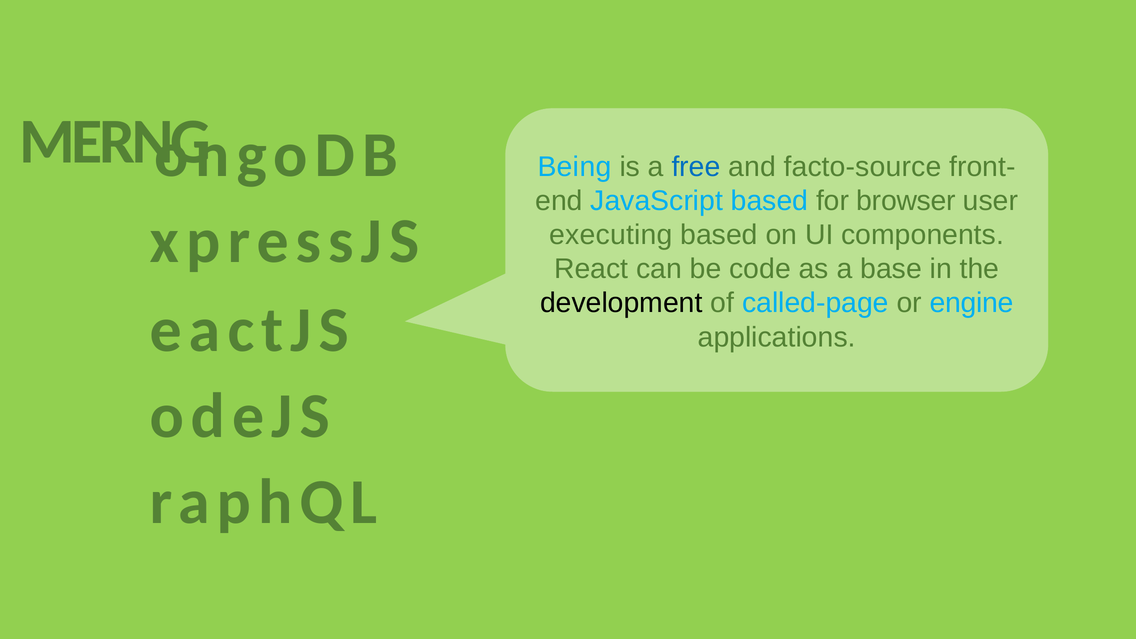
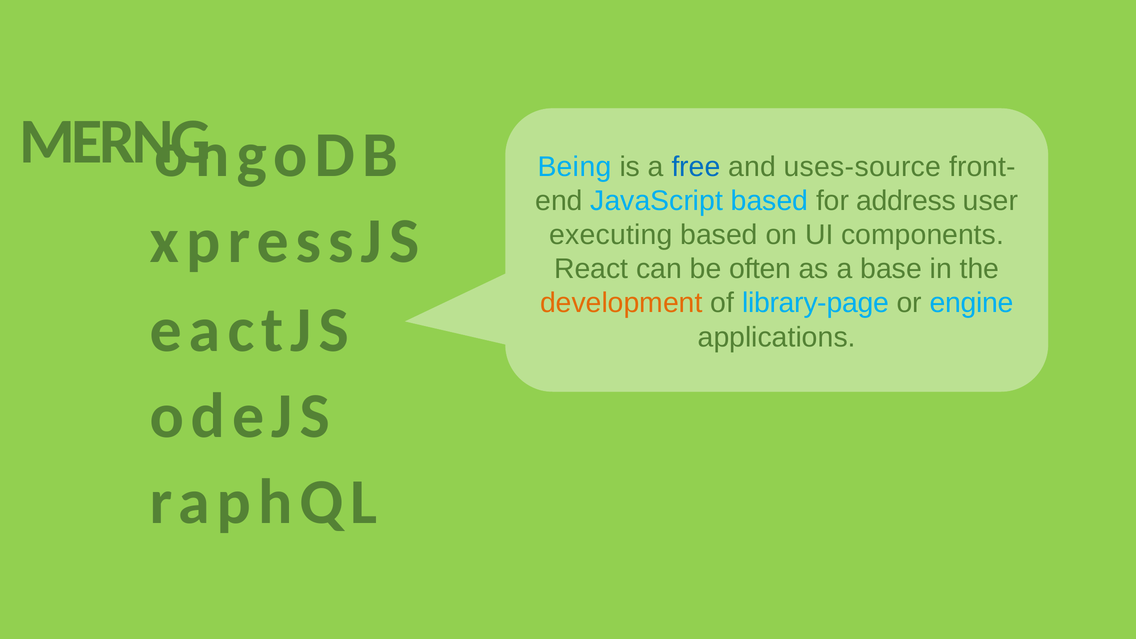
facto-source: facto-source -> uses-source (862, 167)
browser: browser -> address (906, 201)
code: code -> often (760, 269)
development colour: black -> orange (621, 303)
called-page: called-page -> library-page (816, 303)
